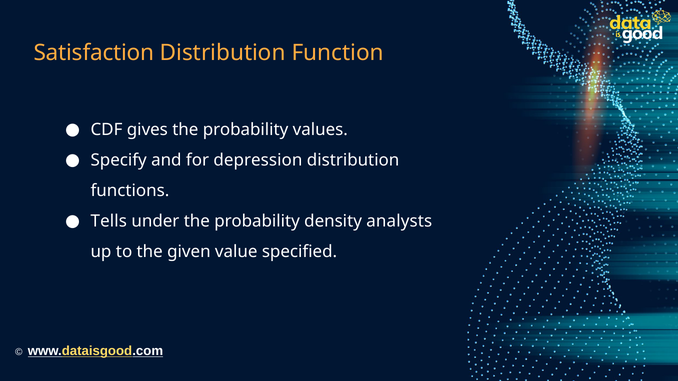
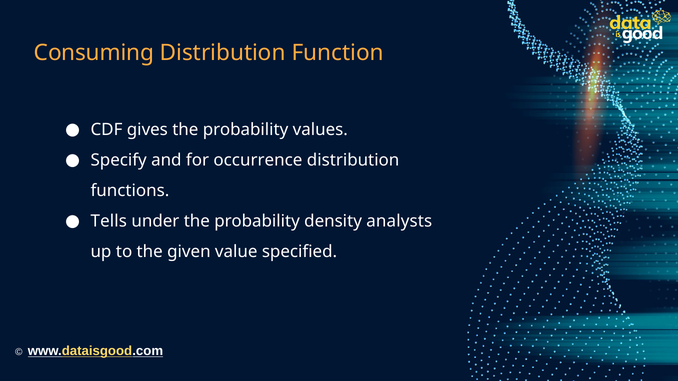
Satisfaction: Satisfaction -> Consuming (94, 53)
depression: depression -> occurrence (258, 160)
